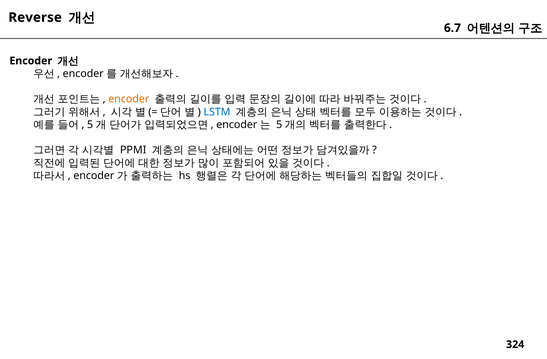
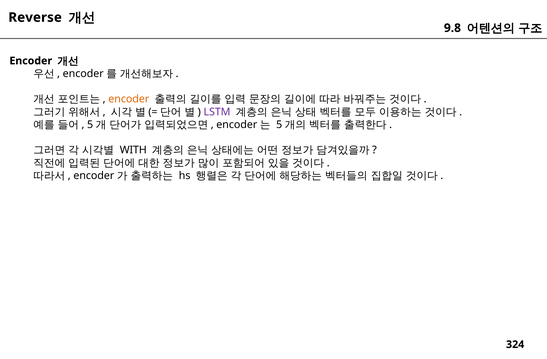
6.7: 6.7 -> 9.8 (452, 28)
LSTM colour: blue -> purple (217, 112)
PPMI: PPMI -> WITH (133, 150)
